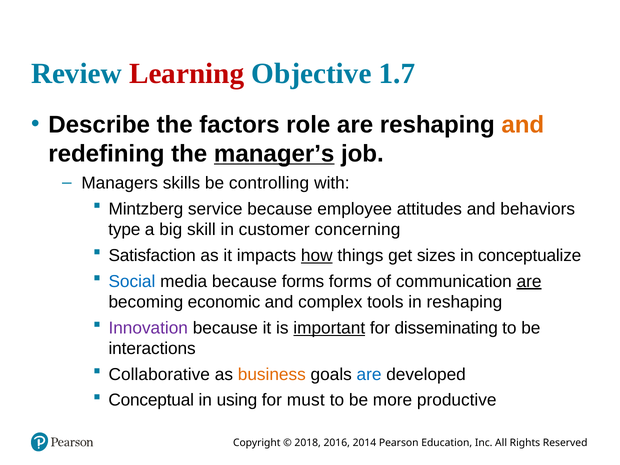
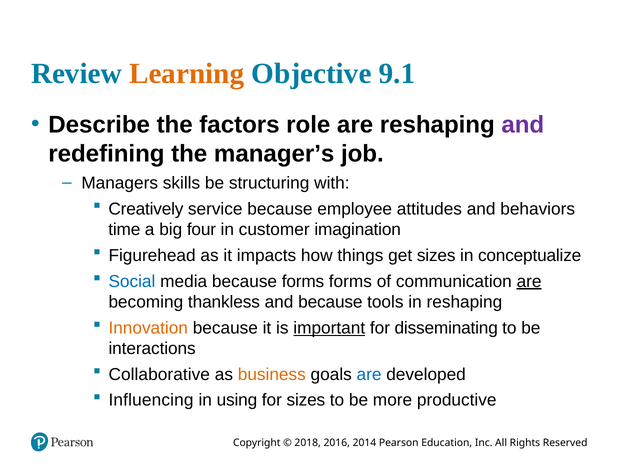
Learning colour: red -> orange (187, 73)
1.7: 1.7 -> 9.1 (397, 73)
and colour: orange -> purple (523, 125)
manager’s underline: present -> none (274, 154)
controlling: controlling -> structuring (269, 183)
Mintzberg: Mintzberg -> Creatively (146, 209)
type: type -> time (124, 230)
skill: skill -> four (201, 230)
concerning: concerning -> imagination (358, 230)
Satisfaction: Satisfaction -> Figurehead (152, 255)
how underline: present -> none (317, 255)
economic: economic -> thankless (224, 302)
and complex: complex -> because (330, 302)
Innovation colour: purple -> orange (148, 328)
Conceptual: Conceptual -> Influencing (151, 400)
for must: must -> sizes (306, 400)
